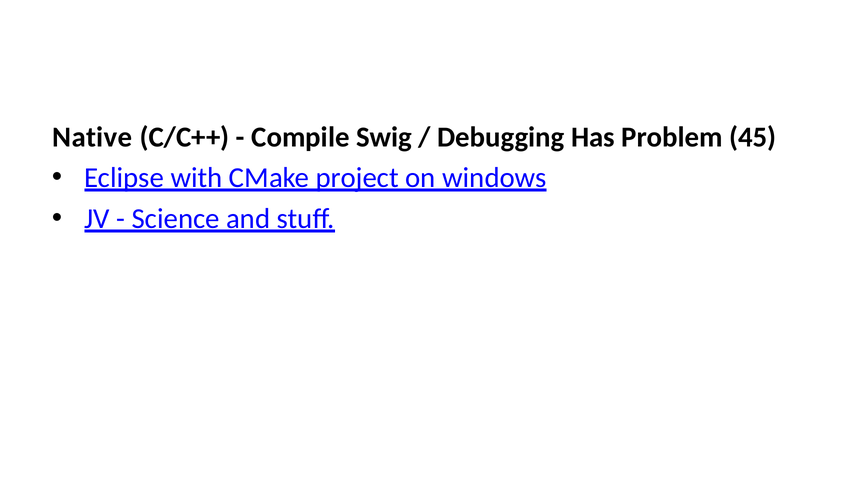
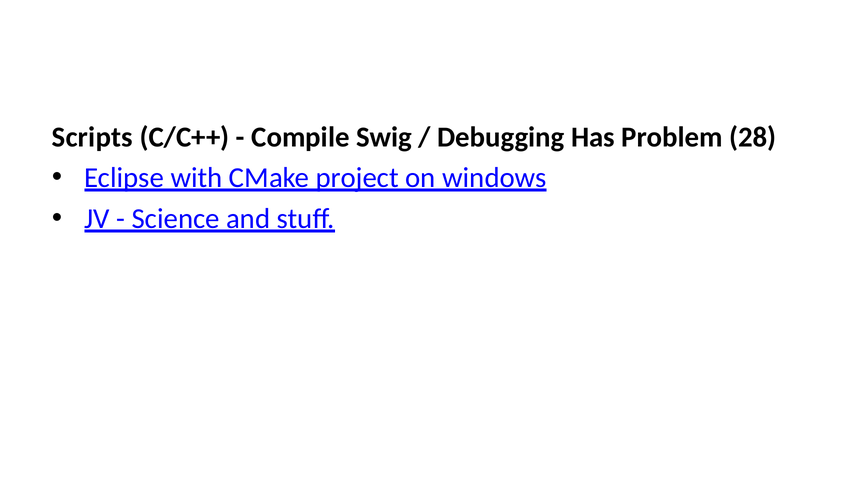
Native: Native -> Scripts (92, 137)
45: 45 -> 28 (753, 137)
